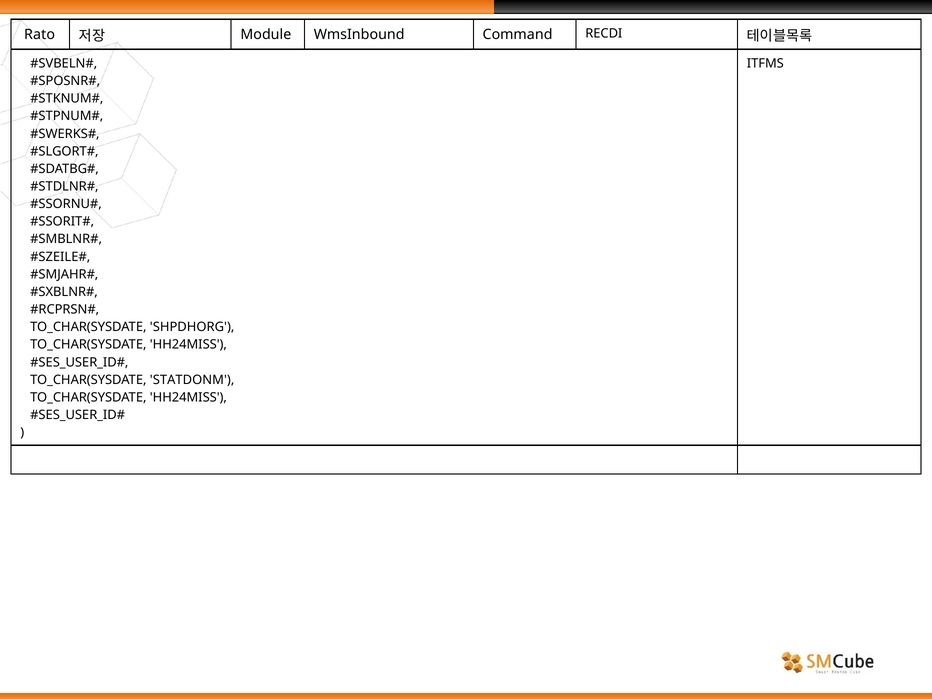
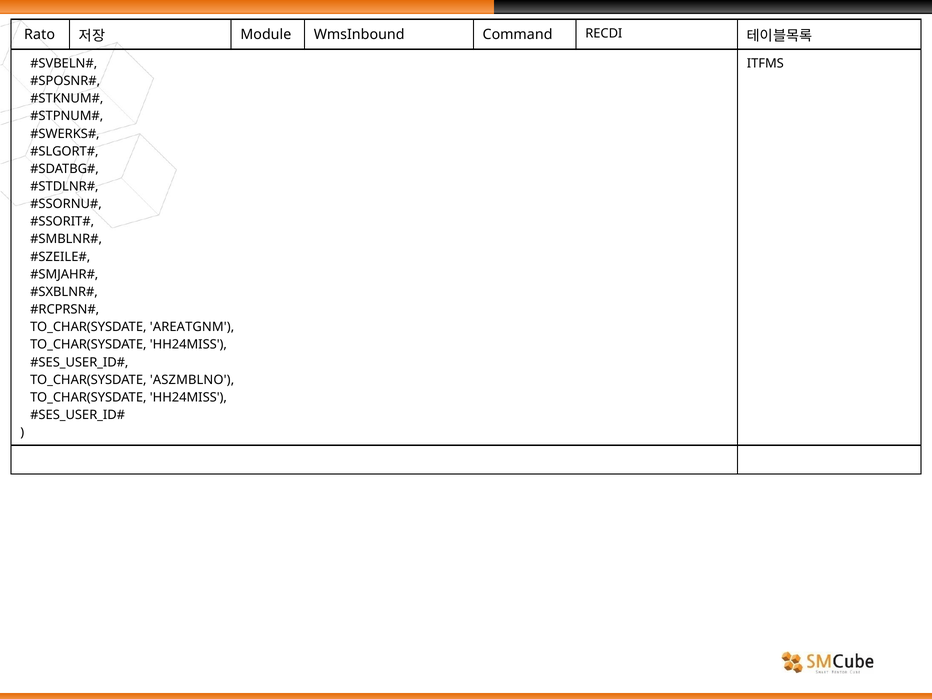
SHPDHORG: SHPDHORG -> AREATGNM (192, 327)
STATDONM: STATDONM -> ASZMBLNO (192, 380)
